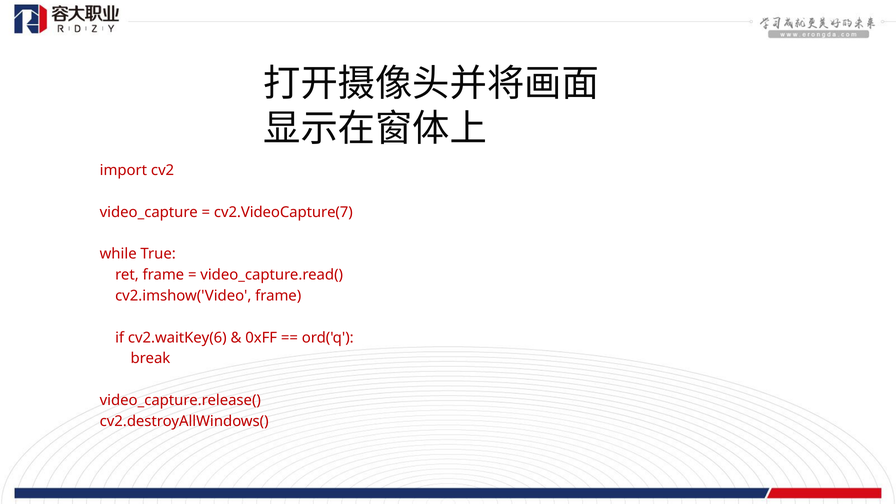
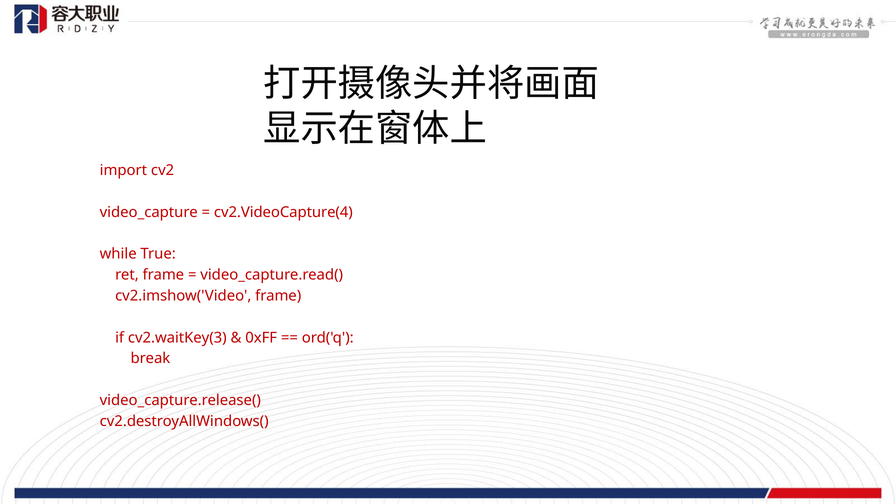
cv2.VideoCapture(7: cv2.VideoCapture(7 -> cv2.VideoCapture(4 (283, 212)
cv2.waitKey(6: cv2.waitKey(6 -> cv2.waitKey(3 (177, 338)
